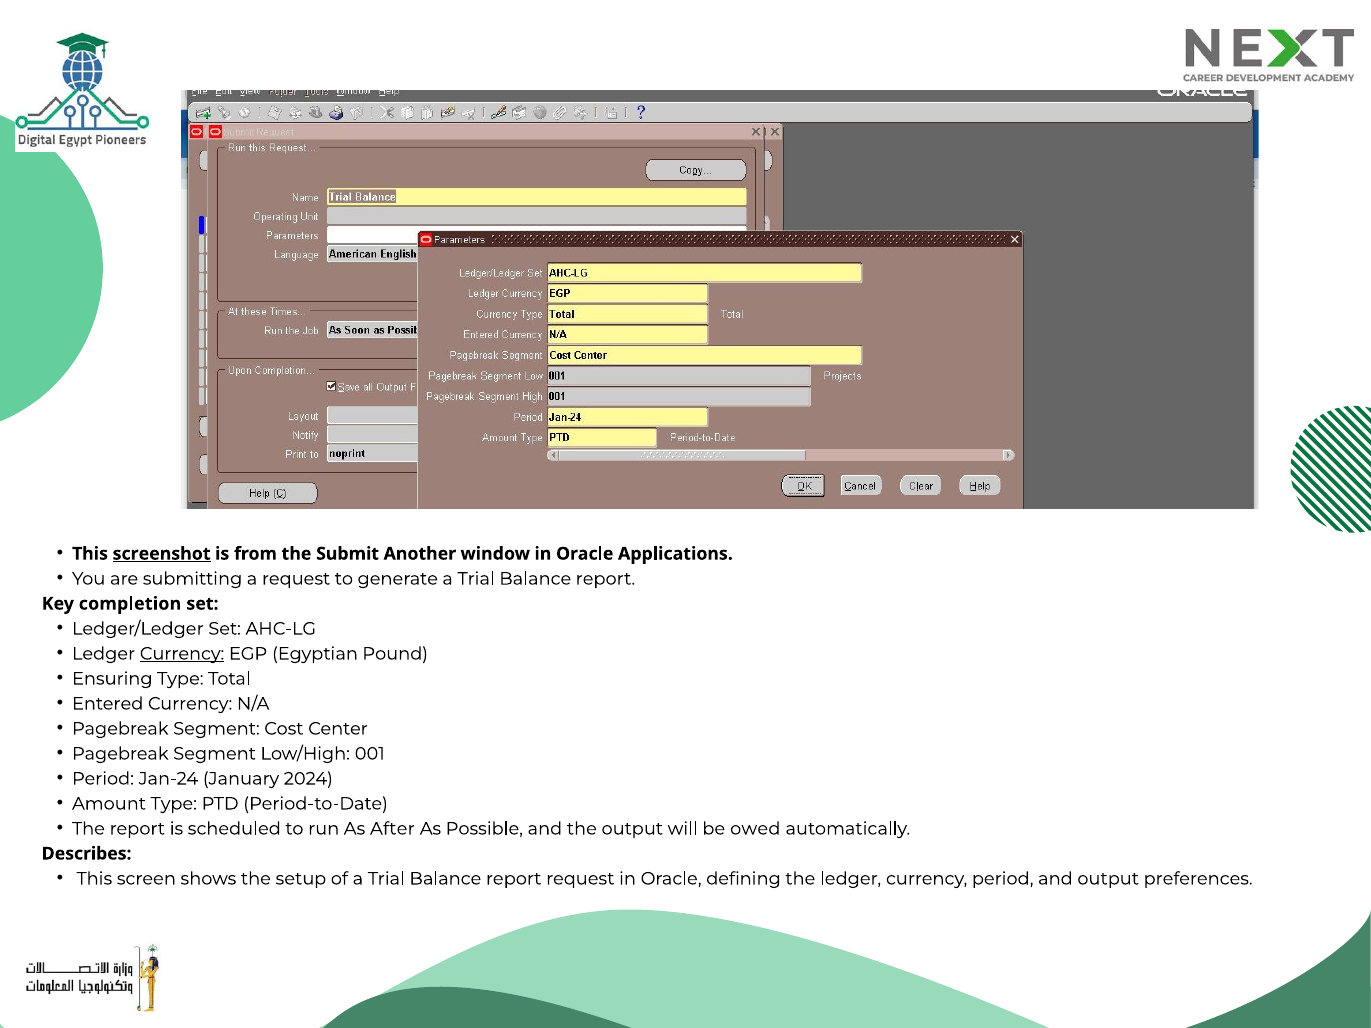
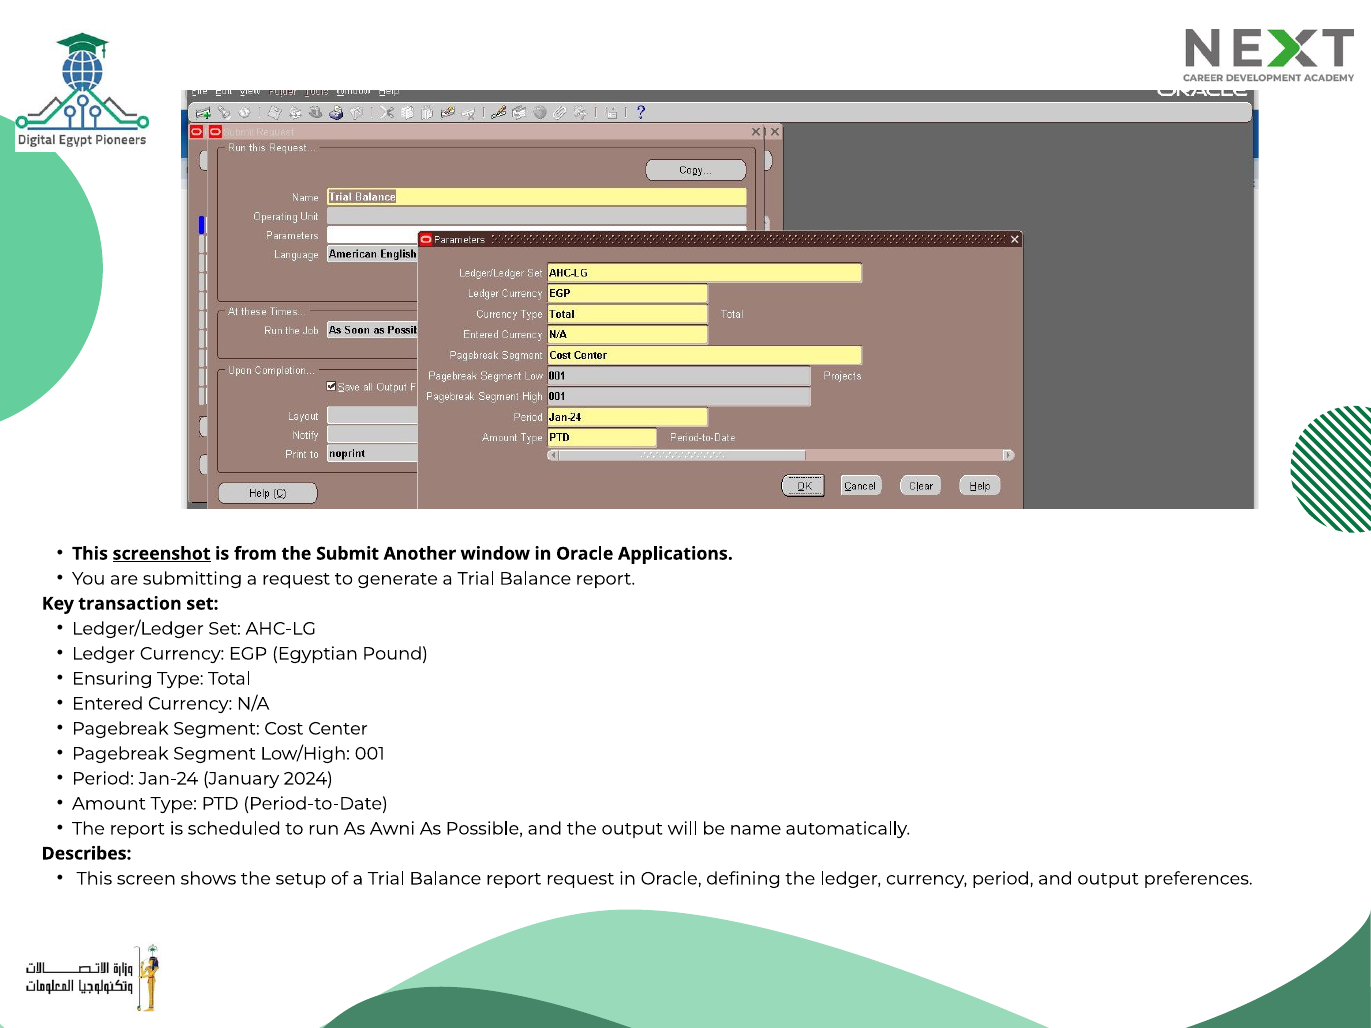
completion: completion -> transaction (130, 604)
Currency underline: present -> none (182, 654)
After: After -> Awni (393, 829)
owed: owed -> name (755, 829)
